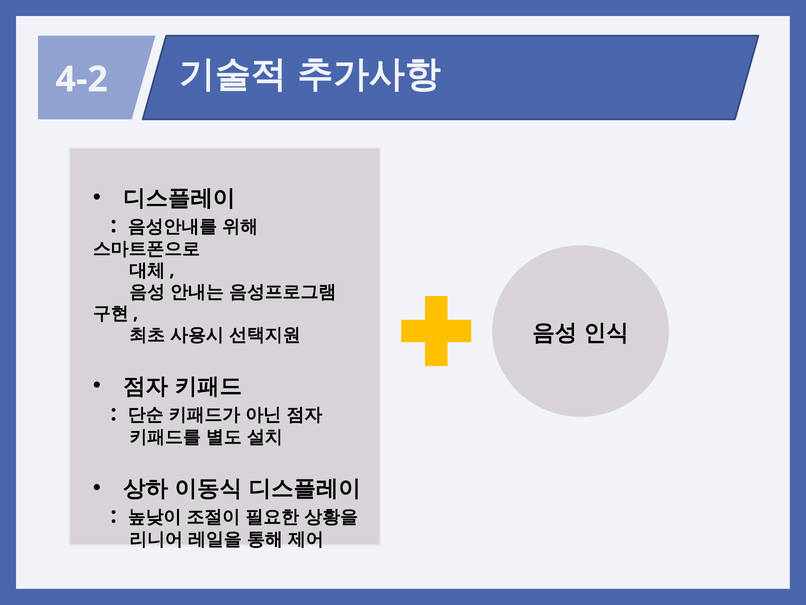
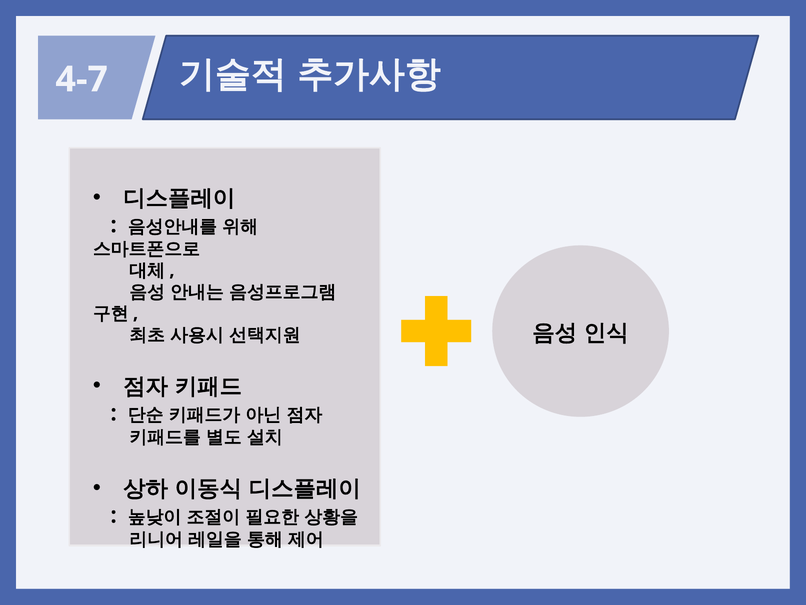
4-2: 4-2 -> 4-7 (82, 79)
